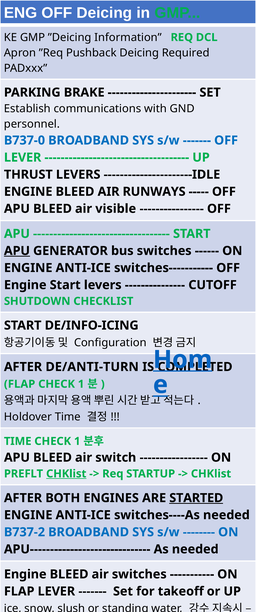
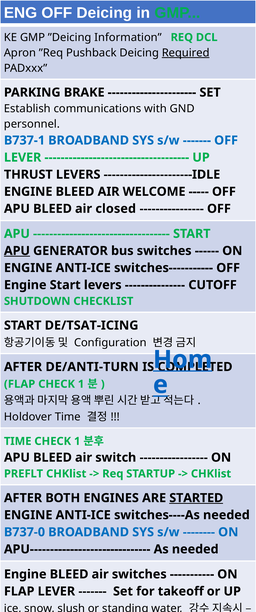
Required underline: none -> present (186, 53)
B737-0: B737-0 -> B737-1 (24, 140)
RUNWAYS: RUNWAYS -> WELCOME (154, 192)
visible: visible -> closed (116, 209)
DE/INFO-ICING: DE/INFO-ICING -> DE/TSAT-ICING (92, 326)
CHKlist underline: present -> none (66, 474)
B737-2: B737-2 -> B737-0 (24, 533)
